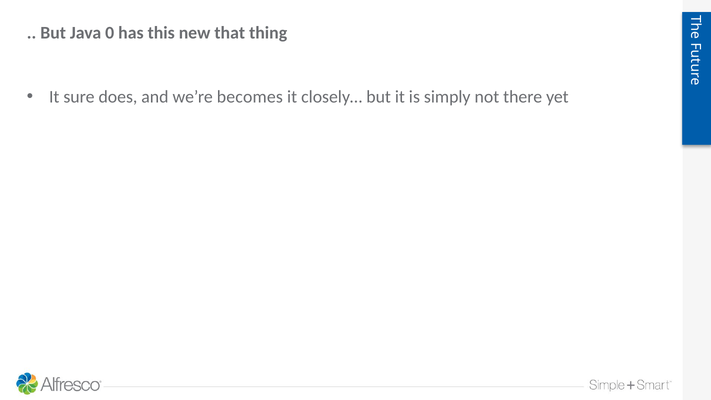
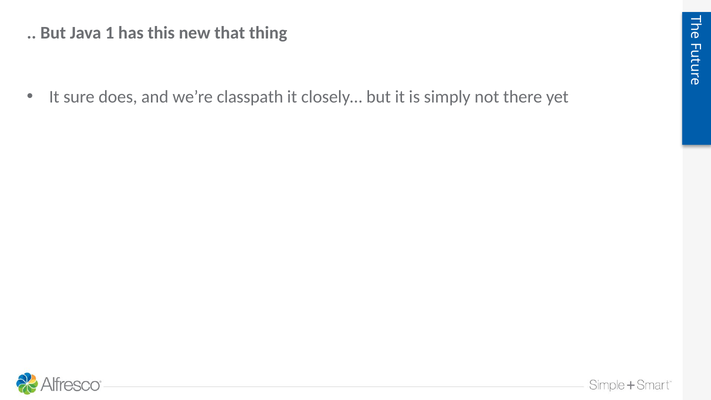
0: 0 -> 1 (110, 33)
becomes: becomes -> classpath (250, 97)
